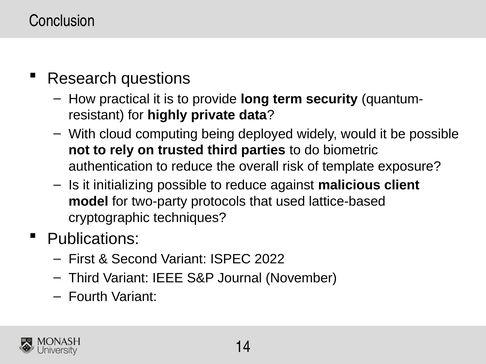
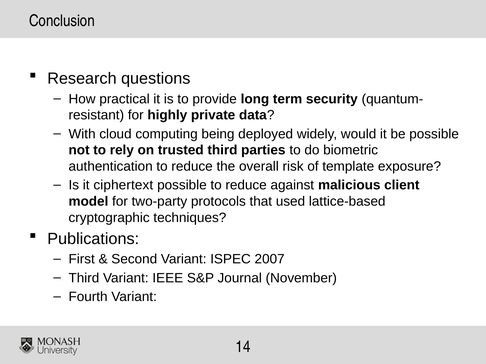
initializing: initializing -> ciphertext (123, 185)
2022: 2022 -> 2007 (270, 259)
